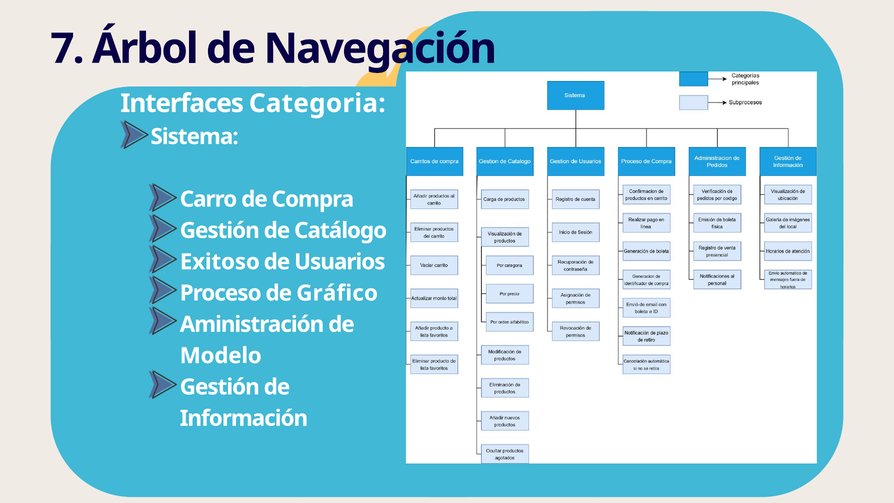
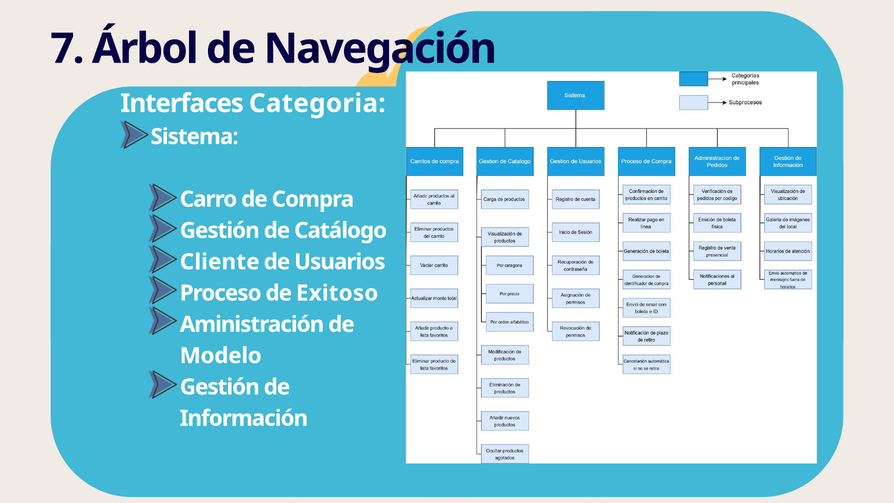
Exitoso: Exitoso -> Cliente (220, 262)
Gráfico: Gráfico -> Exitoso (337, 293)
